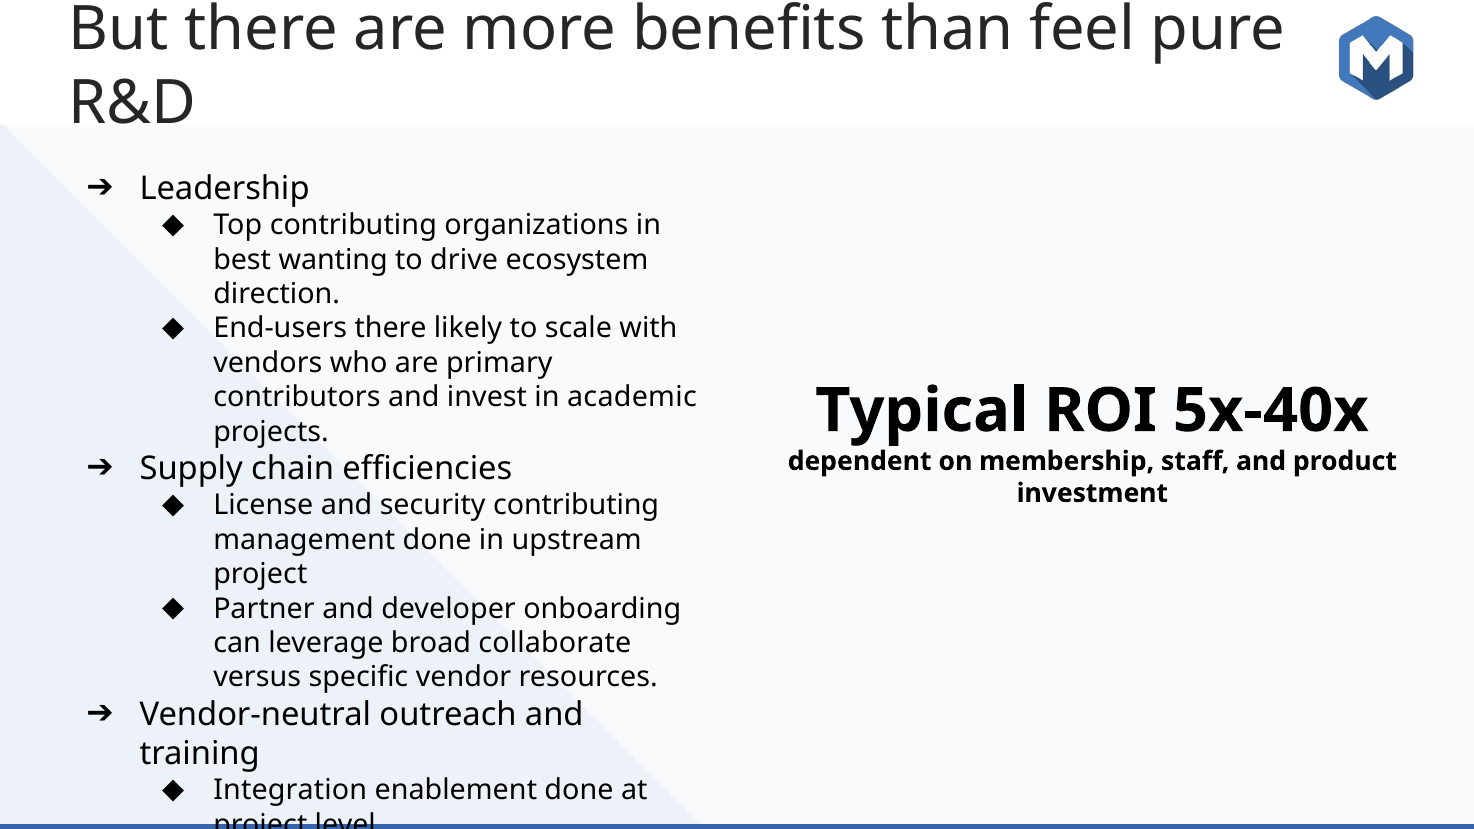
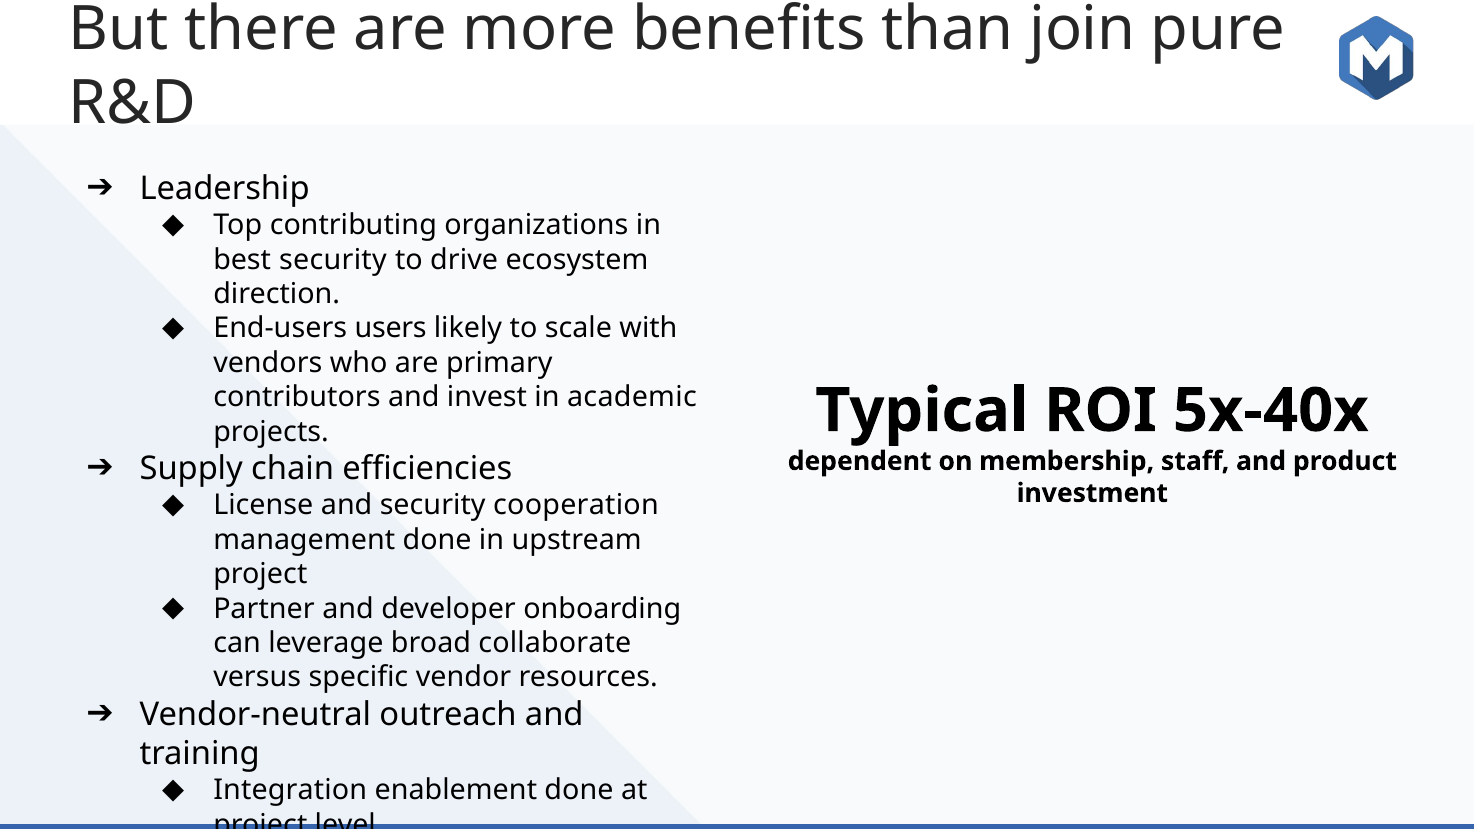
feel: feel -> join (1082, 29)
best wanting: wanting -> security (333, 260)
End-users there: there -> users (391, 329)
security contributing: contributing -> cooperation (576, 506)
